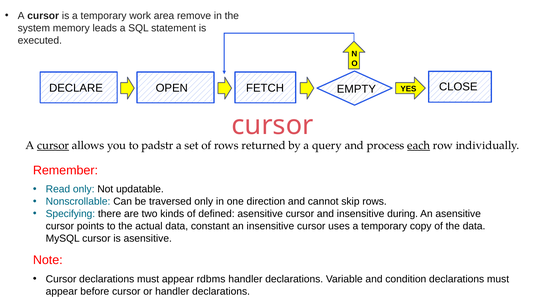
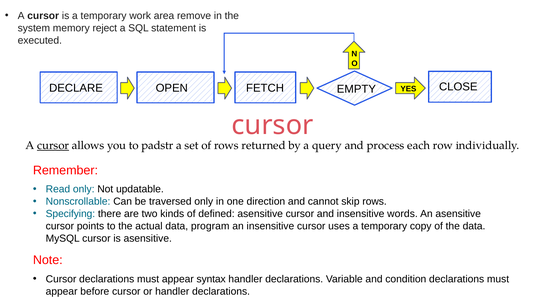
leads: leads -> reject (105, 28)
each underline: present -> none (419, 145)
during: during -> words (403, 214)
constant: constant -> program (210, 226)
rdbms: rdbms -> syntax (211, 279)
